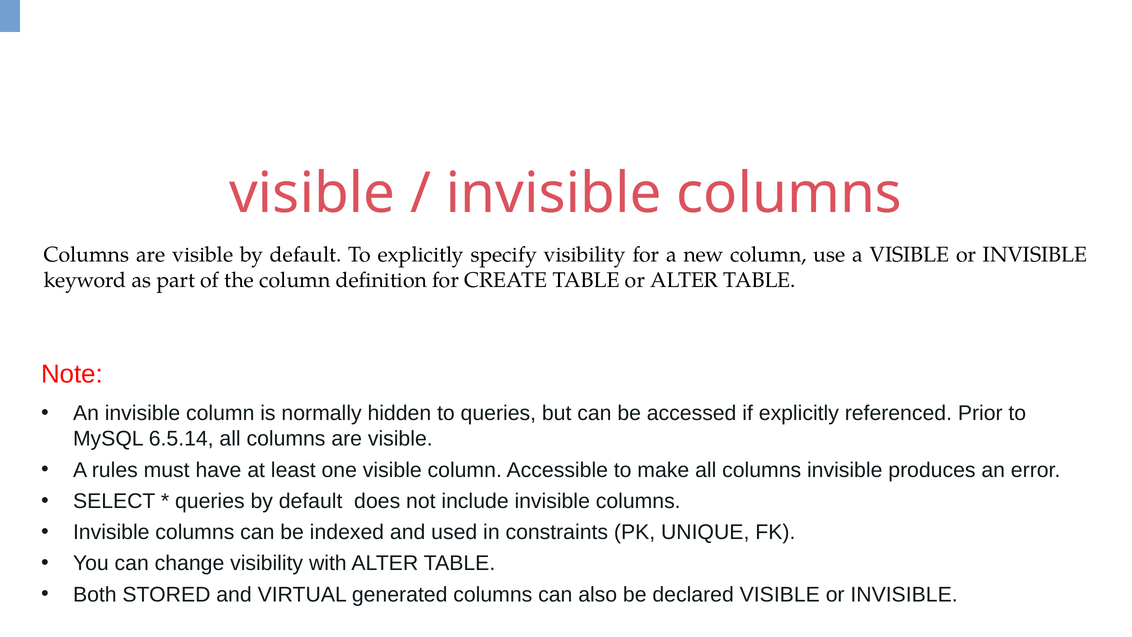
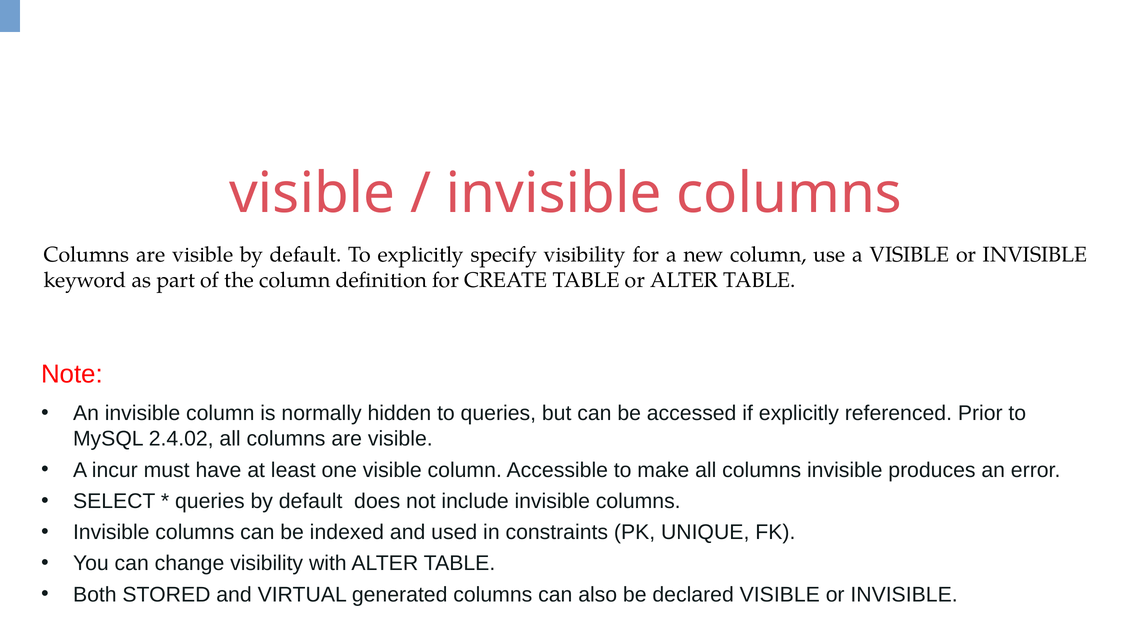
6.5.14: 6.5.14 -> 2.4.02 (181, 439)
rules: rules -> incur (115, 470)
